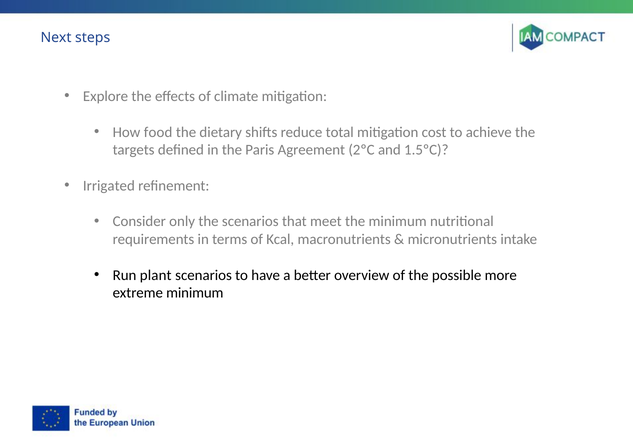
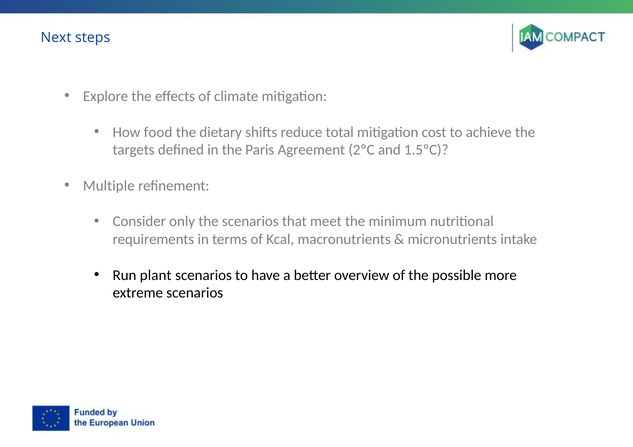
Irrigated: Irrigated -> Multiple (109, 186)
extreme minimum: minimum -> scenarios (195, 293)
